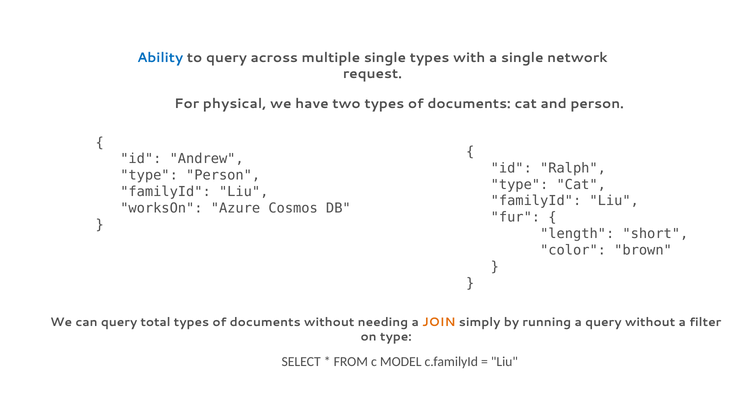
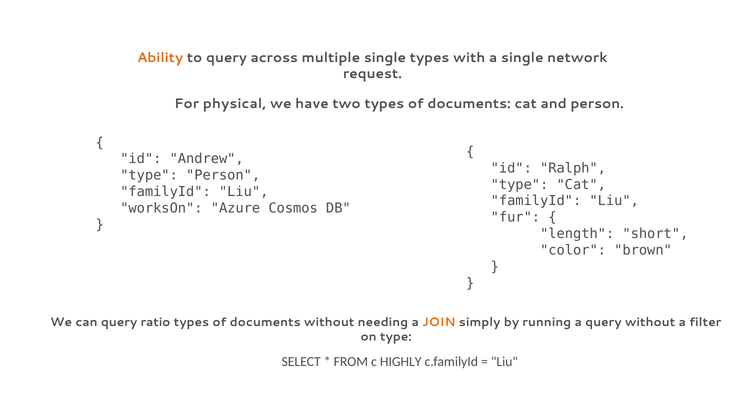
Ability colour: blue -> orange (160, 58)
total: total -> ratio (155, 322)
MODEL: MODEL -> HIGHLY (401, 362)
